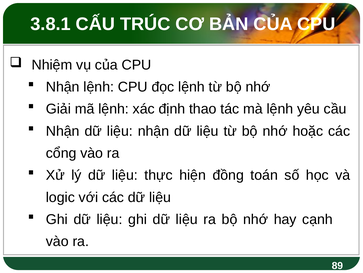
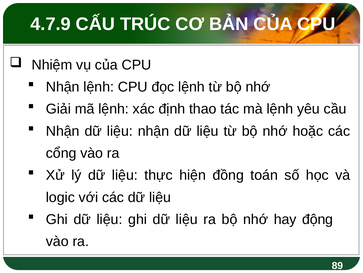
3.8.1: 3.8.1 -> 4.7.9 (51, 24)
cạnh: cạnh -> động (318, 219)
